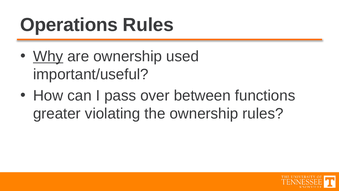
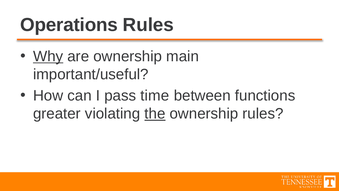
used: used -> main (183, 56)
over: over -> time (155, 95)
the underline: none -> present (155, 114)
